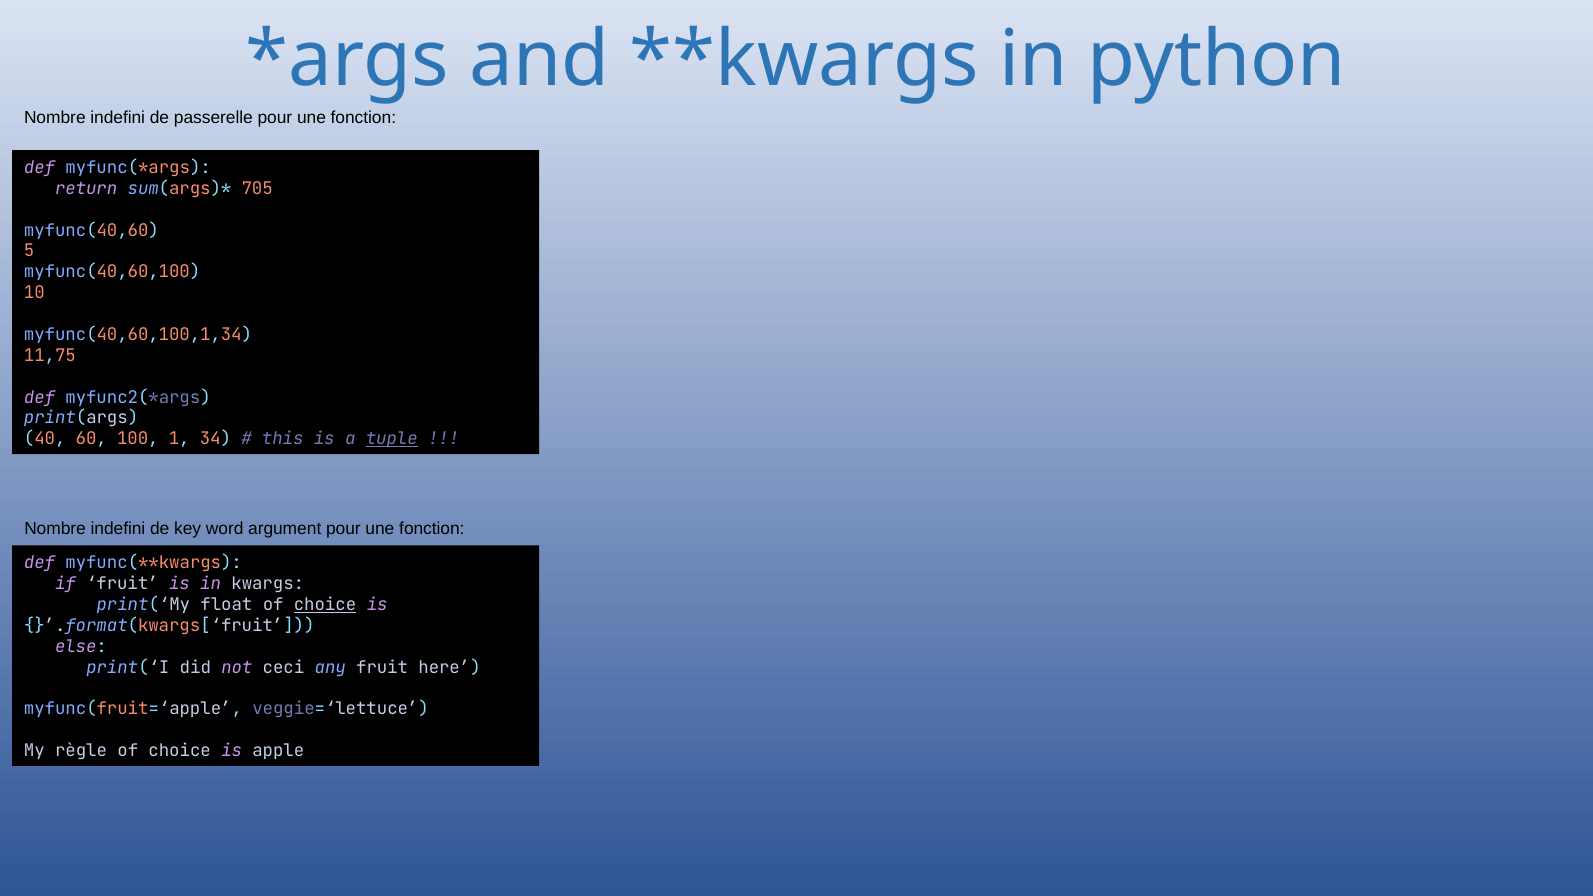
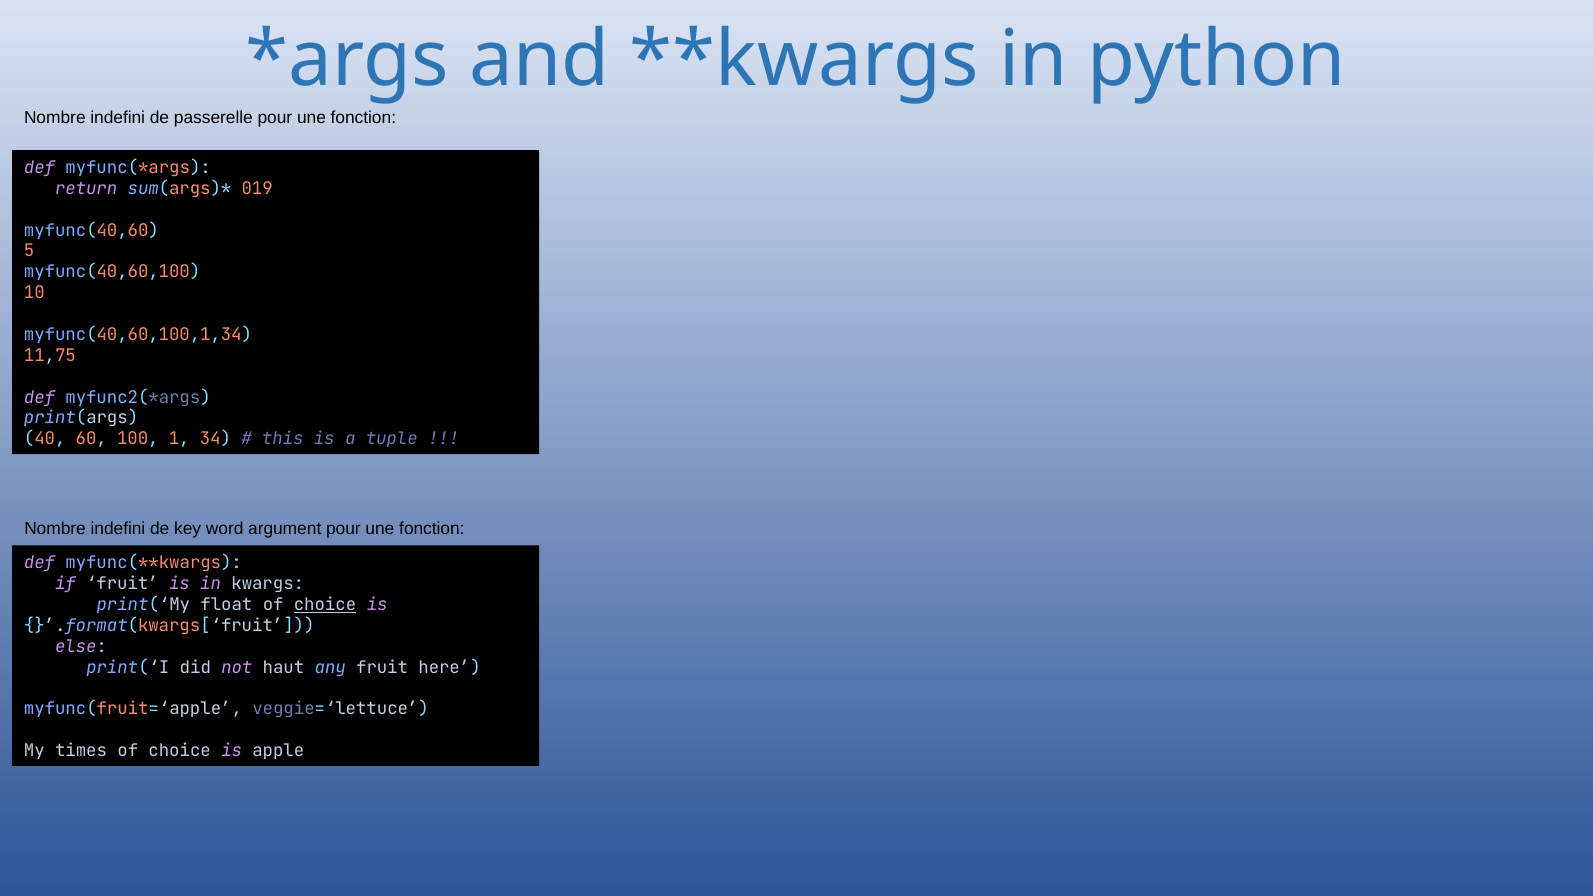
705: 705 -> 019 (257, 189)
tuple underline: present -> none (392, 439)
ceci: ceci -> haut (284, 667)
règle: règle -> times (81, 751)
